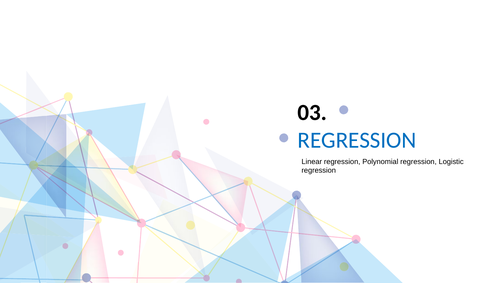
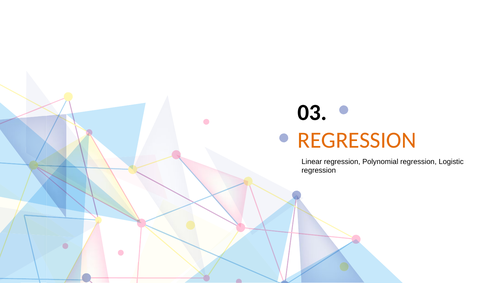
REGRESSION colour: blue -> orange (357, 140)
